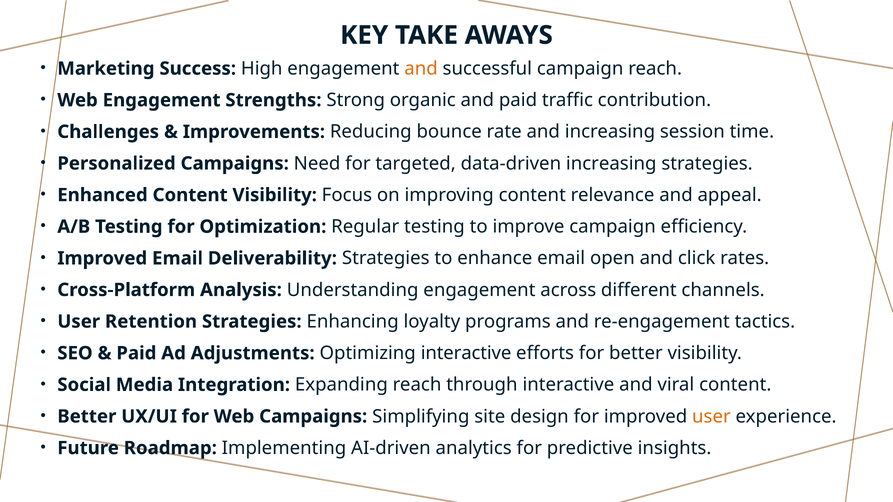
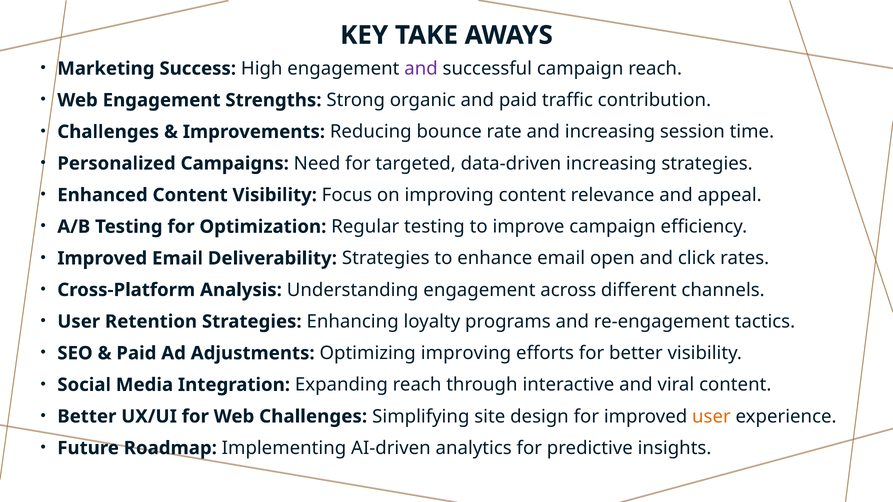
and colour: orange -> purple (421, 69)
Optimizing interactive: interactive -> improving (466, 353)
Web Campaigns: Campaigns -> Challenges (313, 417)
